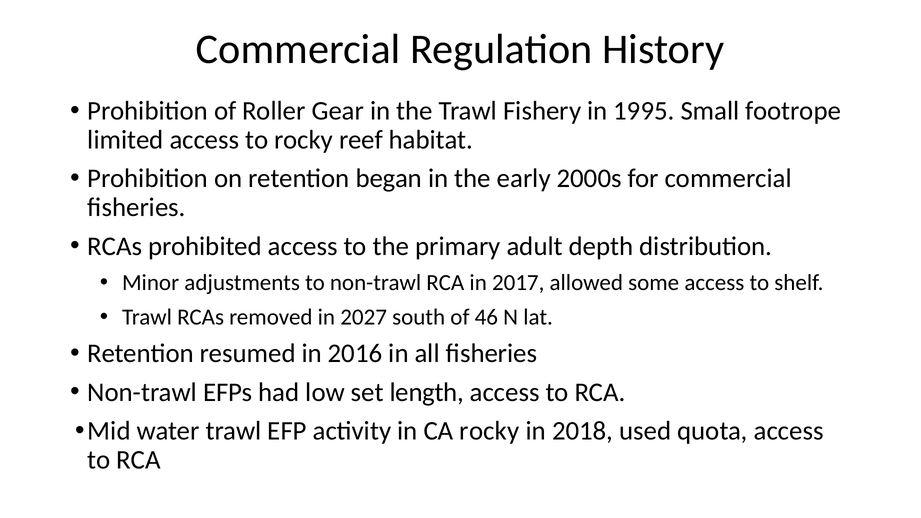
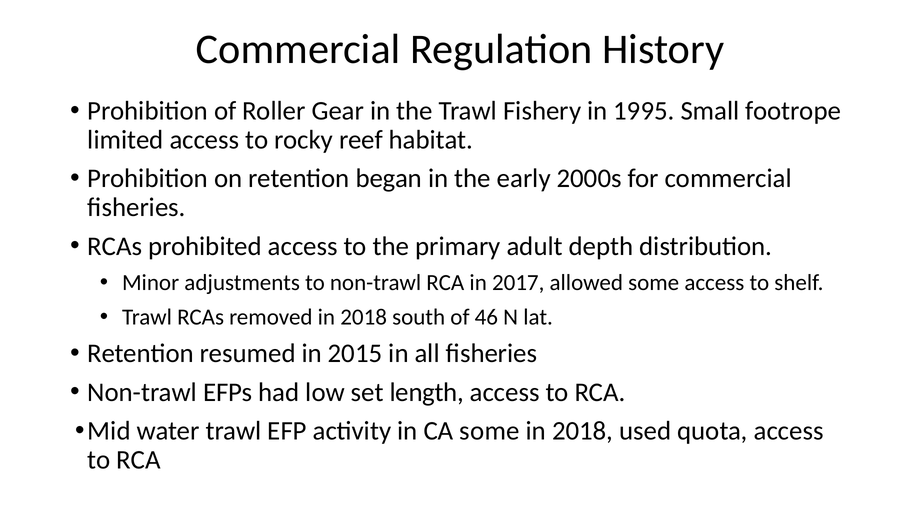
removed in 2027: 2027 -> 2018 (364, 317)
2016: 2016 -> 2015 (355, 354)
CA rocky: rocky -> some (489, 431)
